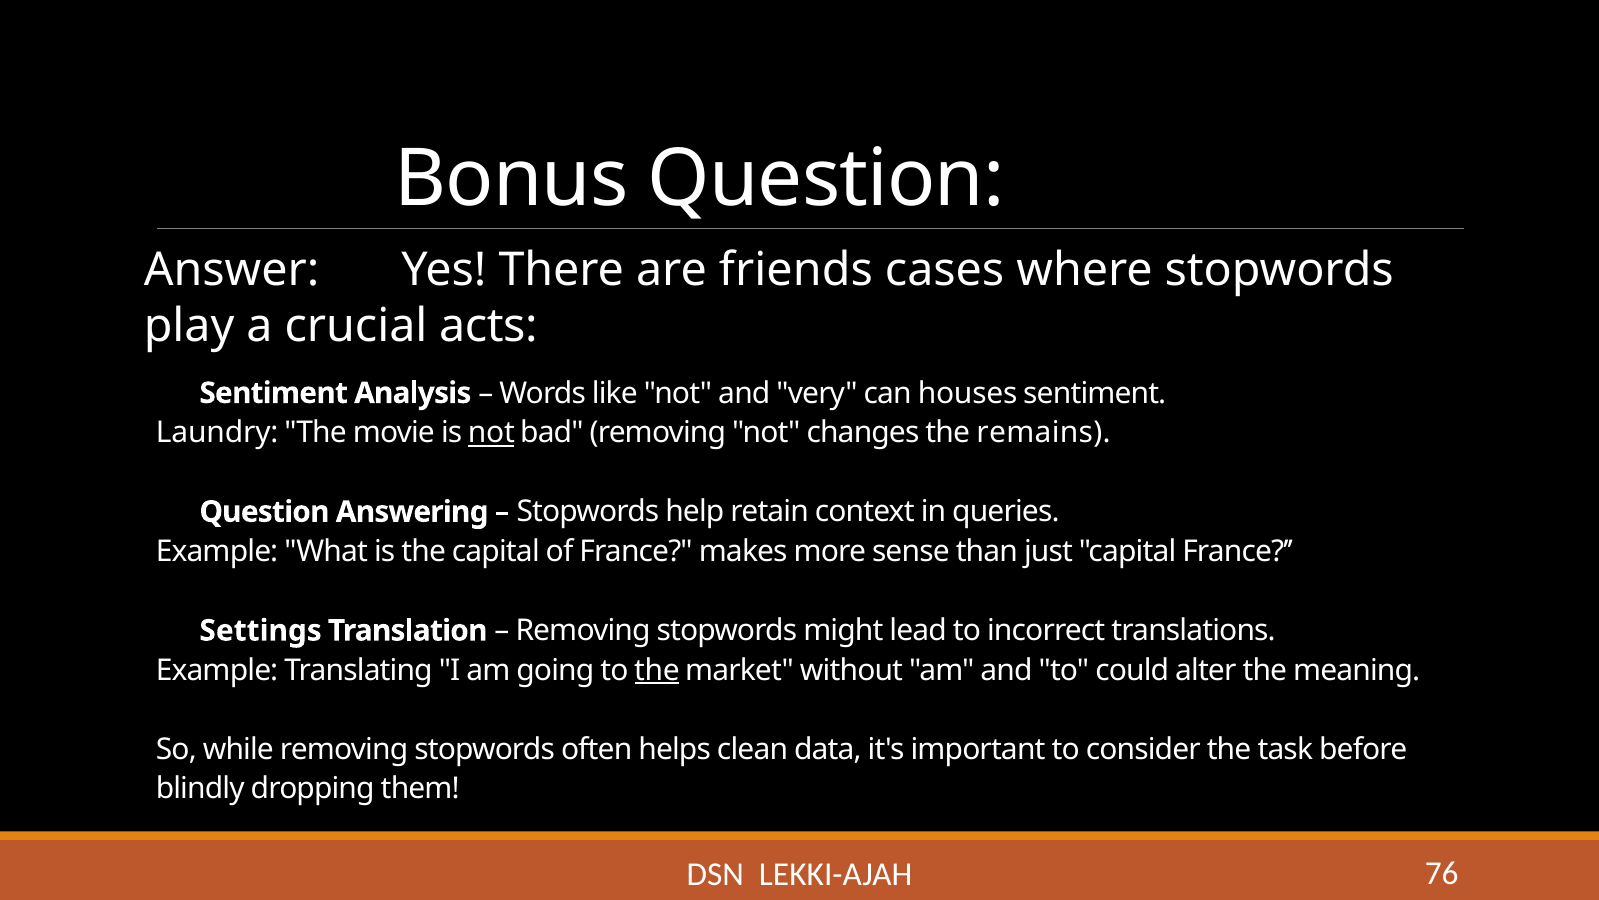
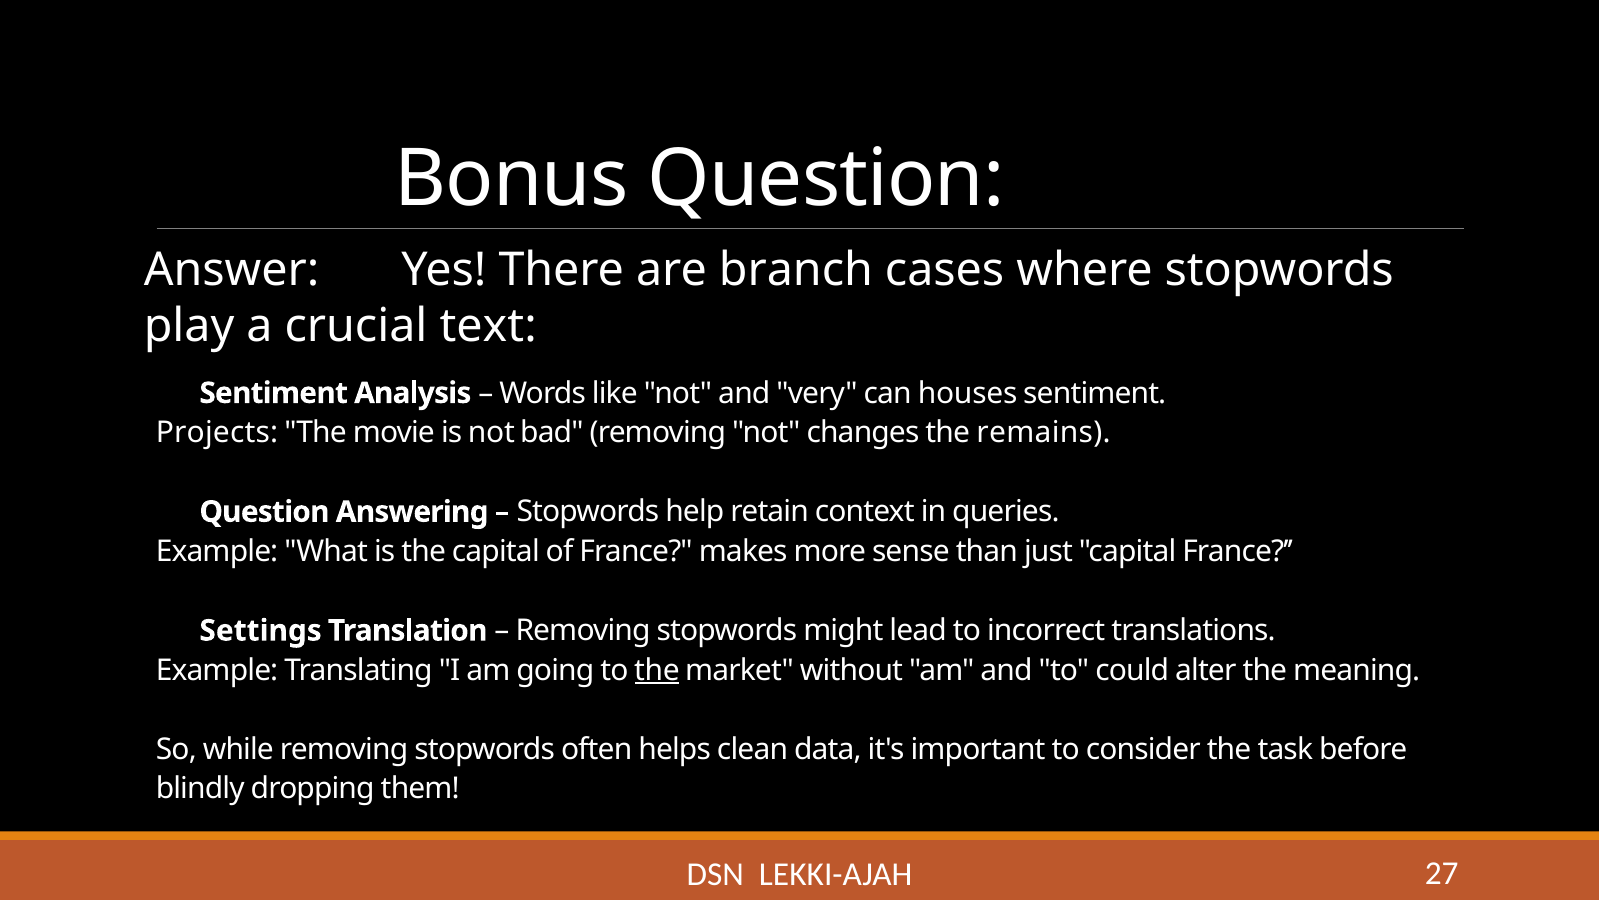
friends: friends -> branch (796, 270)
acts: acts -> text (488, 326)
Laundry: Laundry -> Projects (217, 432)
not underline: present -> none (491, 432)
76: 76 -> 27 (1442, 873)
